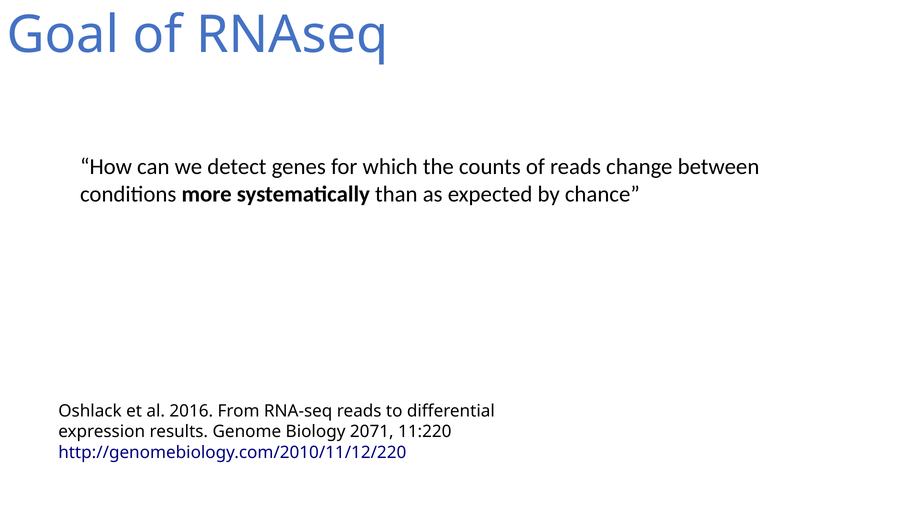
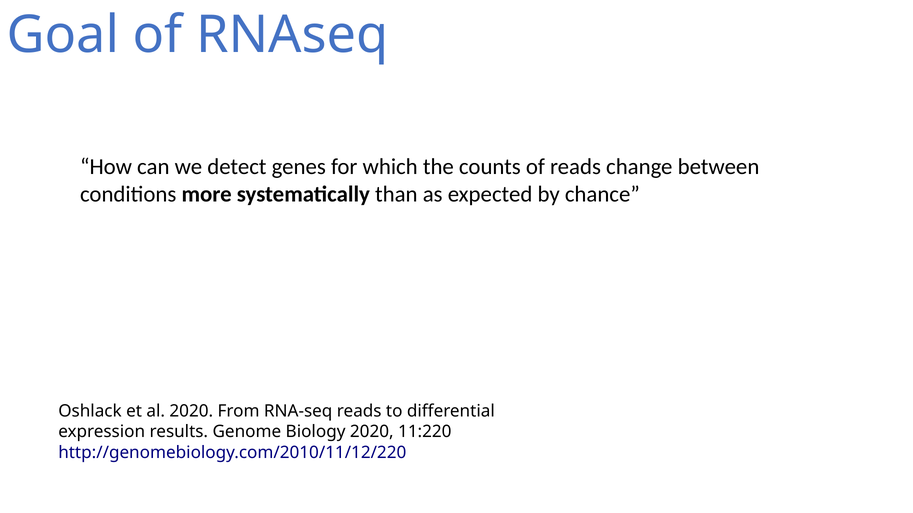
al 2016: 2016 -> 2020 (191, 412)
Biology 2071: 2071 -> 2020 (372, 432)
